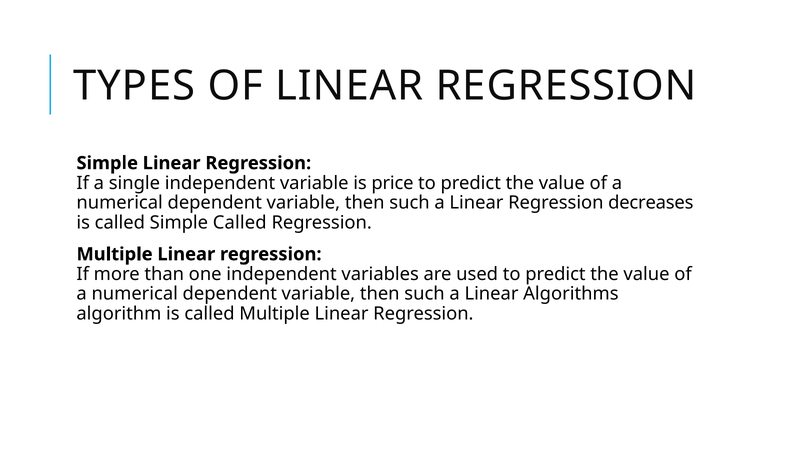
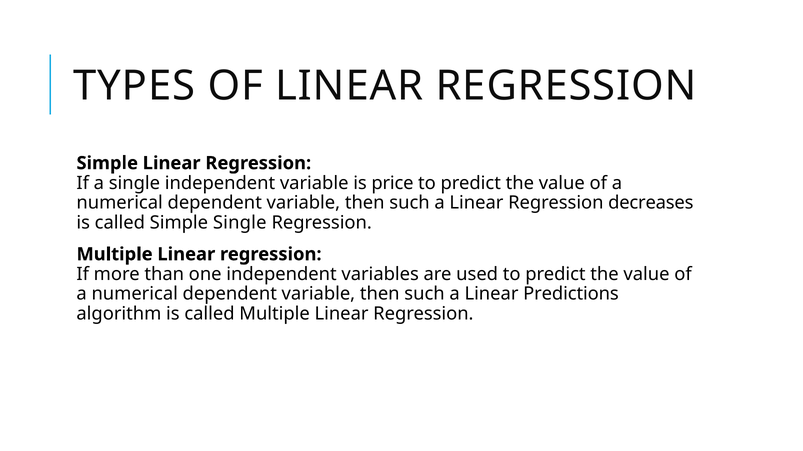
Simple Called: Called -> Single (240, 223)
Algorithms: Algorithms -> Predictions (571, 294)
